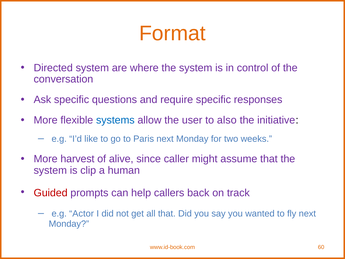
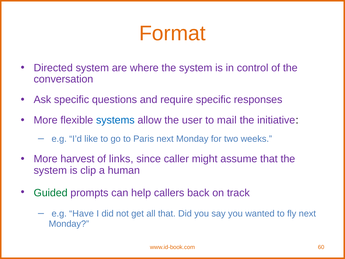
also: also -> mail (227, 120)
alive: alive -> links (121, 159)
Guided colour: red -> green (51, 193)
Actor: Actor -> Have (82, 213)
